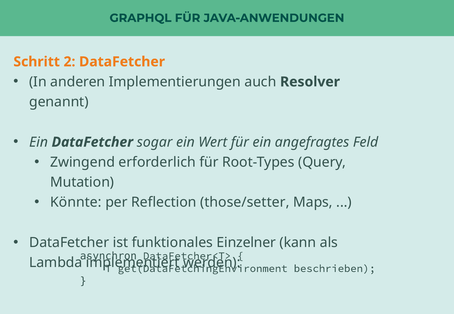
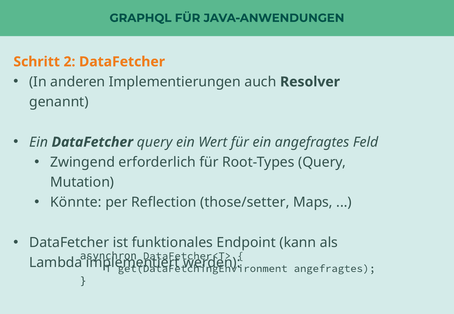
DataFetcher sogar: sogar -> query (155, 142)
Einzelner: Einzelner -> Endpoint (246, 243)
beschrieben: beschrieben -> angefragtes (335, 269)
